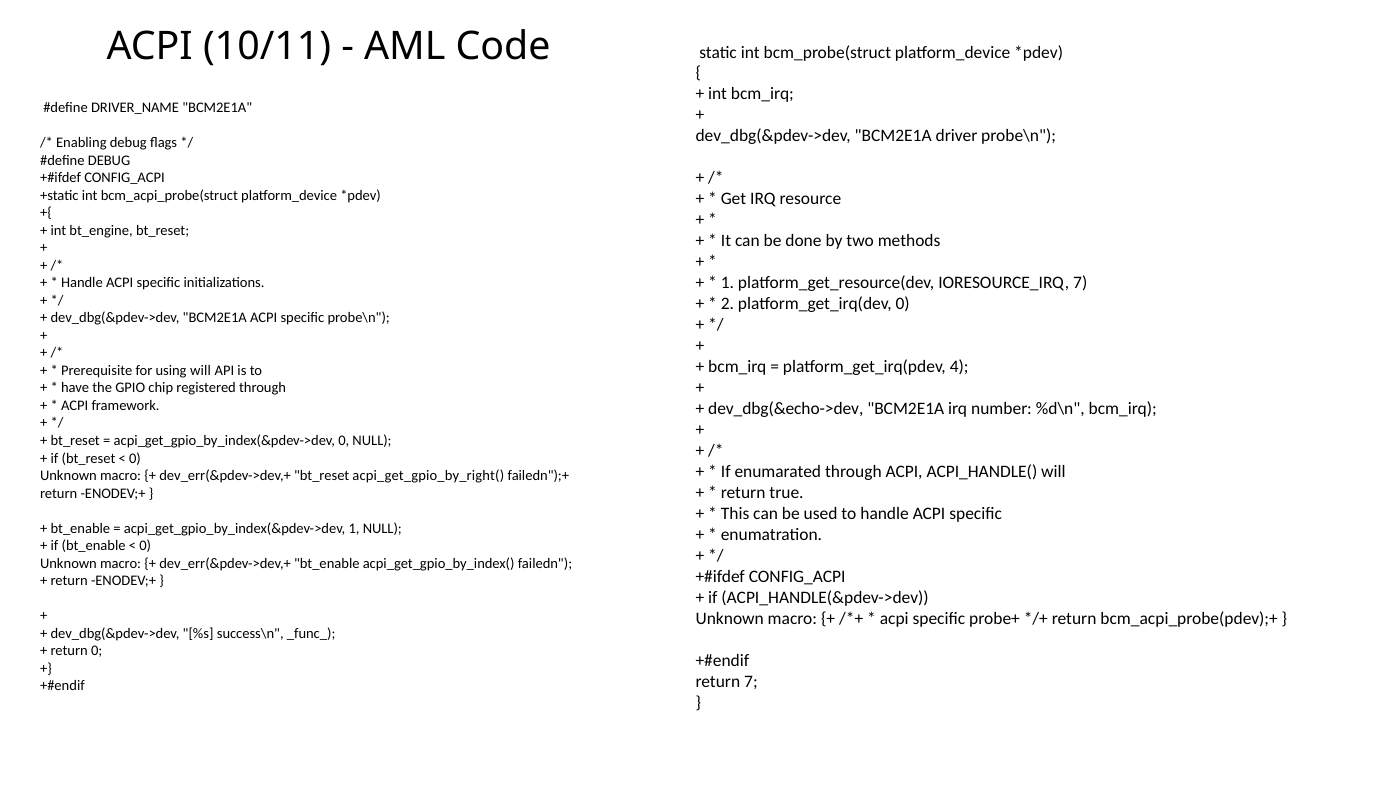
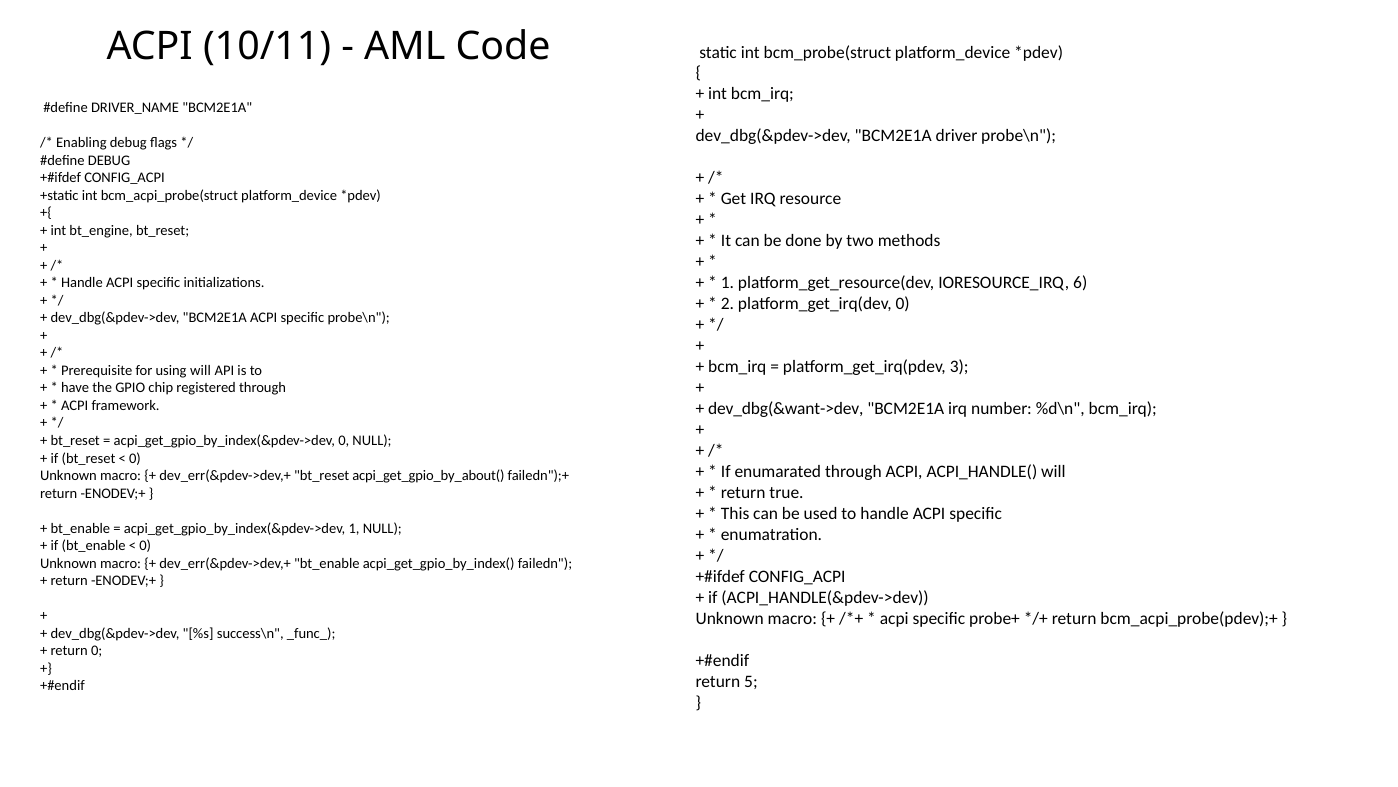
IORESOURCE_IRQ 7: 7 -> 6 (1080, 283)
4: 4 -> 3 (959, 367)
dev_dbg(&echo->dev: dev_dbg(&echo->dev -> dev_dbg(&want->dev (786, 409)
acpi_get_gpio_by_right(: acpi_get_gpio_by_right( -> acpi_get_gpio_by_about( (428, 475)
return 7: 7 -> 5 (751, 681)
